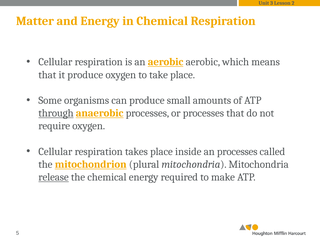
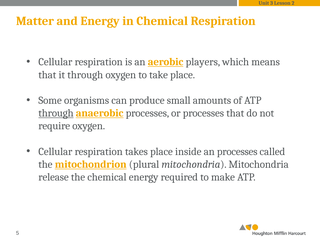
aerobic aerobic: aerobic -> players (203, 62)
it produce: produce -> through (85, 75)
release underline: present -> none (54, 177)
